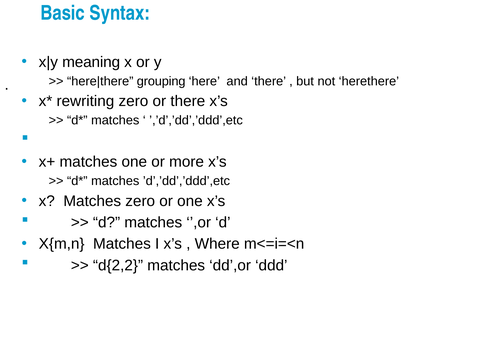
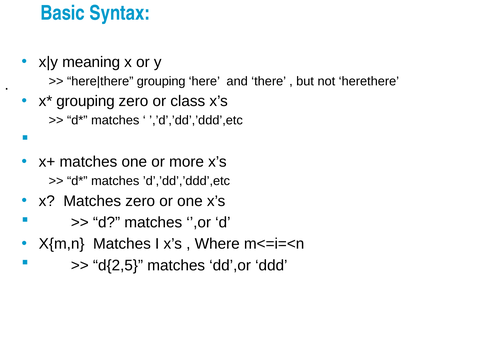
rewriting: rewriting -> grouping (86, 101)
or there: there -> class (188, 101)
d{2,2: d{2,2 -> d{2,5 (118, 265)
